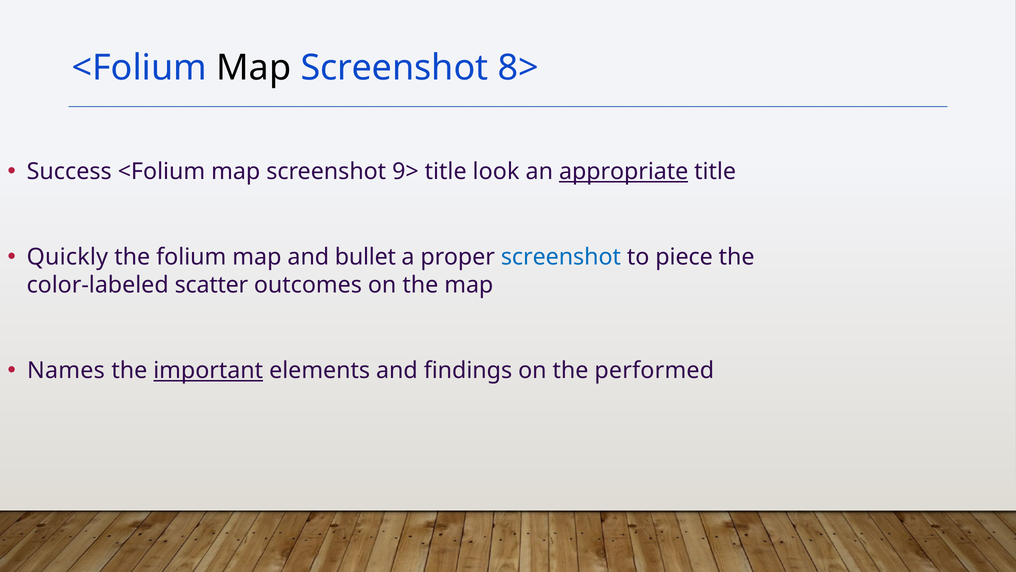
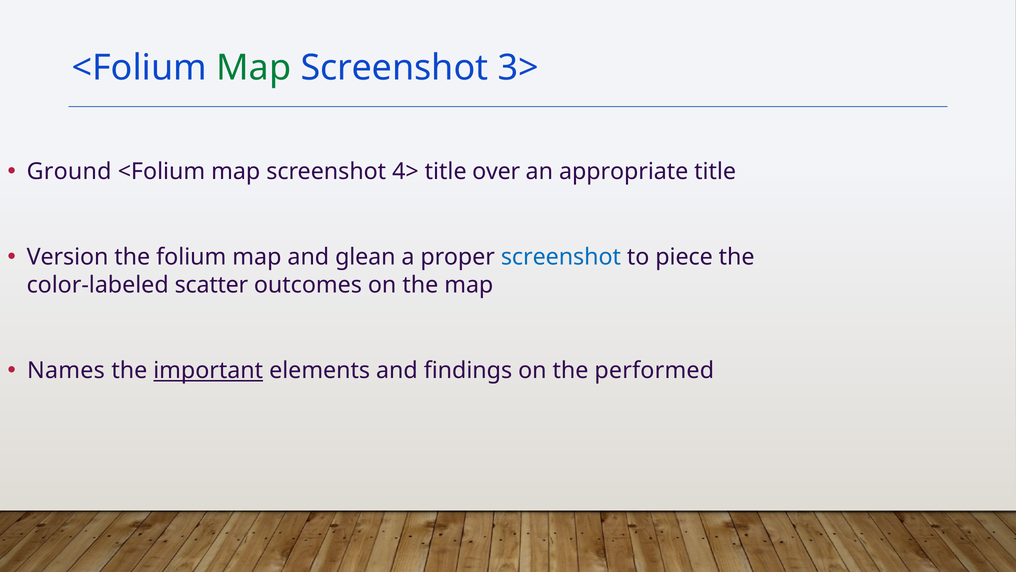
Map colour: black -> green (254, 68)
8>: 8> -> 3> (518, 68)
Success: Success -> Ground (69, 172)
9>: 9> -> 4> (405, 172)
look: look -> over (496, 172)
appropriate underline: present -> none (624, 172)
Quickly: Quickly -> Version (68, 257)
bullet: bullet -> glean (365, 257)
